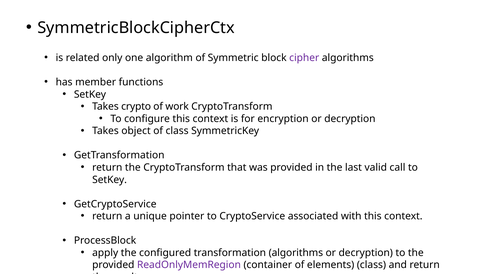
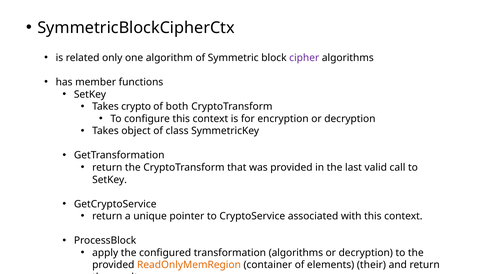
work: work -> both (177, 107)
ReadOnlyMemRegion colour: purple -> orange (189, 265)
elements class: class -> their (371, 265)
